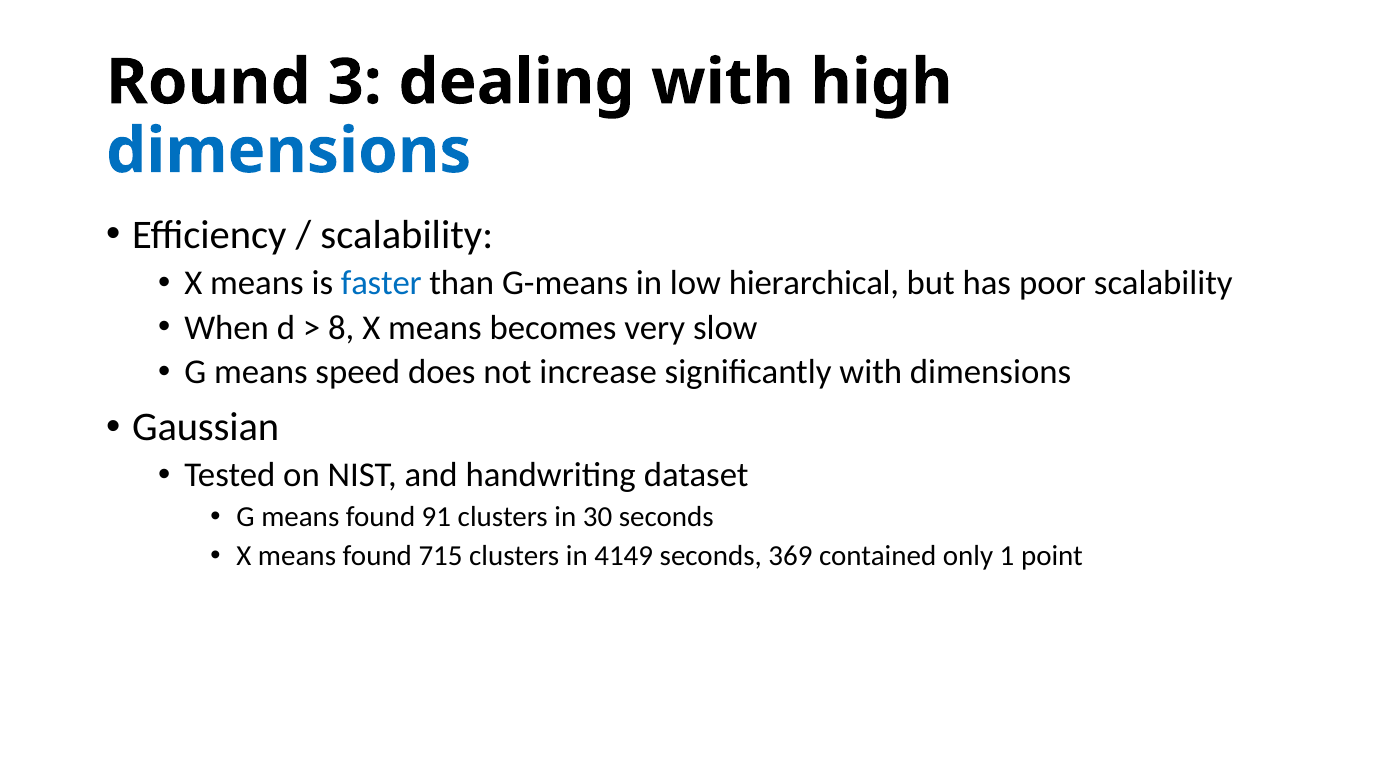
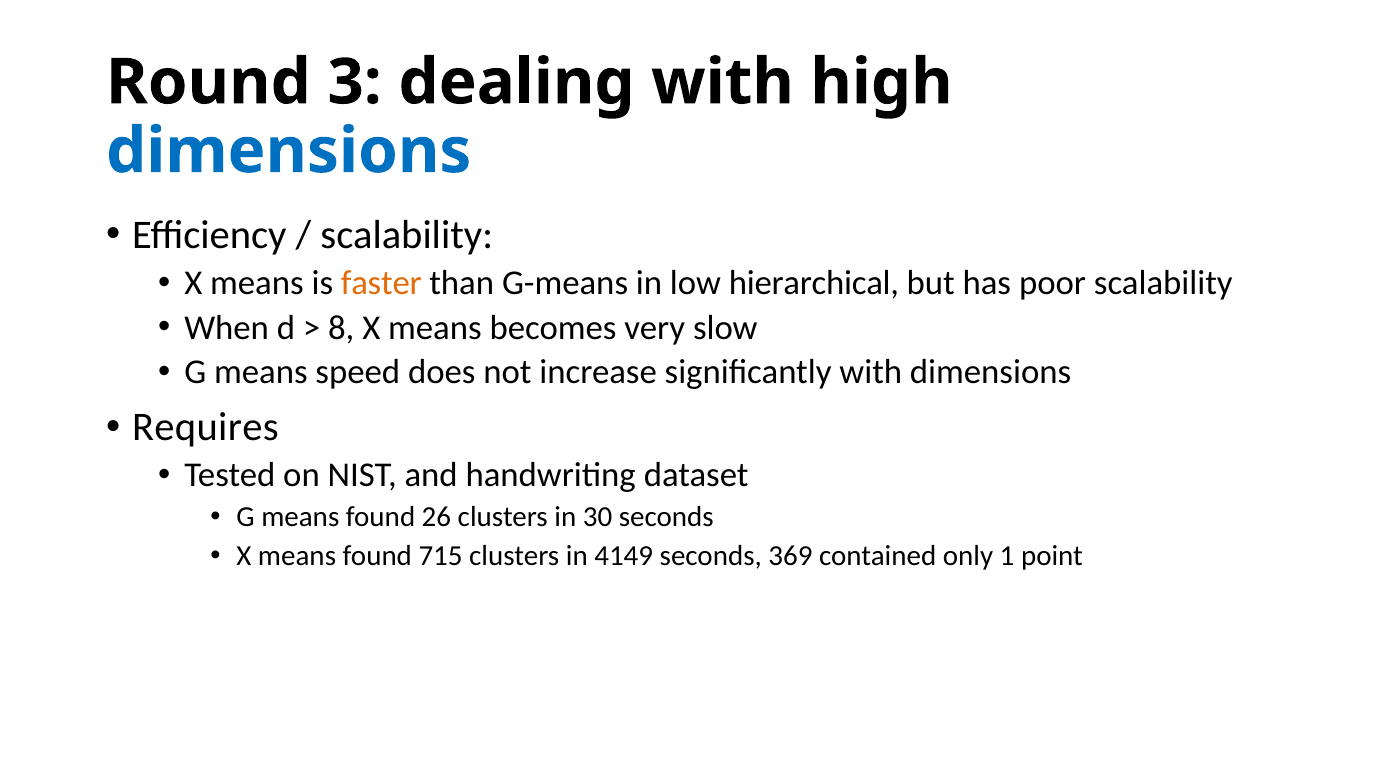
faster colour: blue -> orange (381, 283)
Gaussian: Gaussian -> Requires (205, 428)
91: 91 -> 26 (436, 517)
